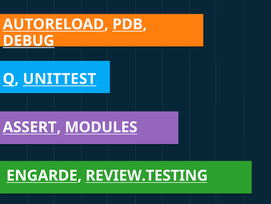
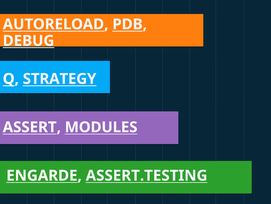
UNITTEST: UNITTEST -> STRATEGY (60, 79)
REVIEW.TESTING: REVIEW.TESTING -> ASSERT.TESTING (147, 175)
